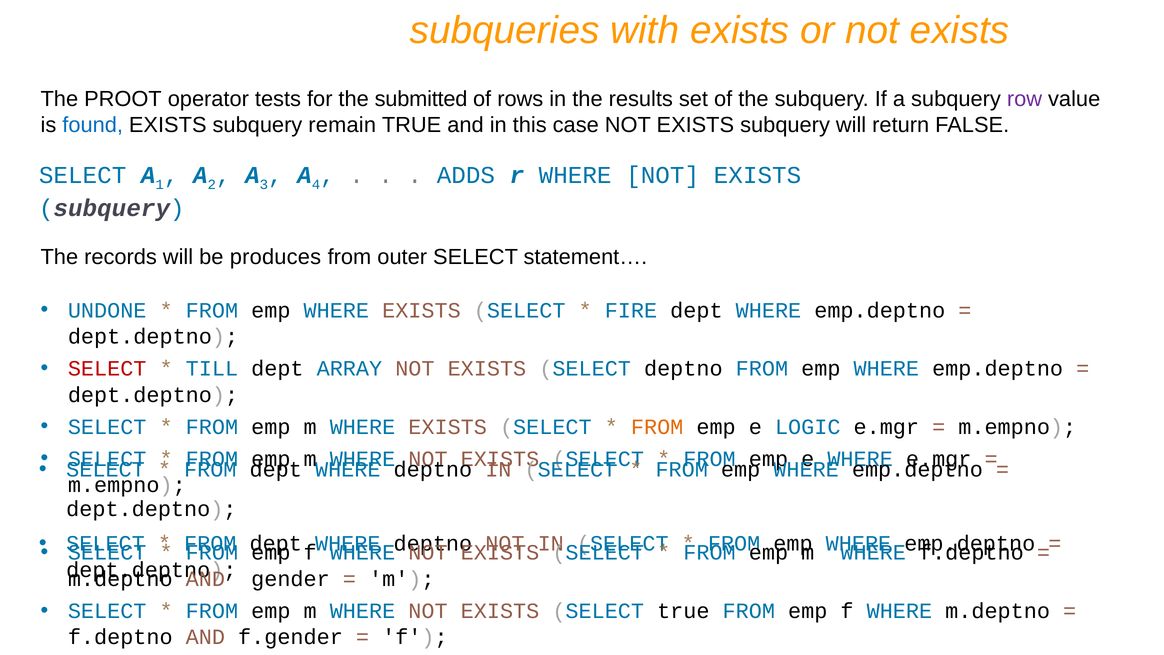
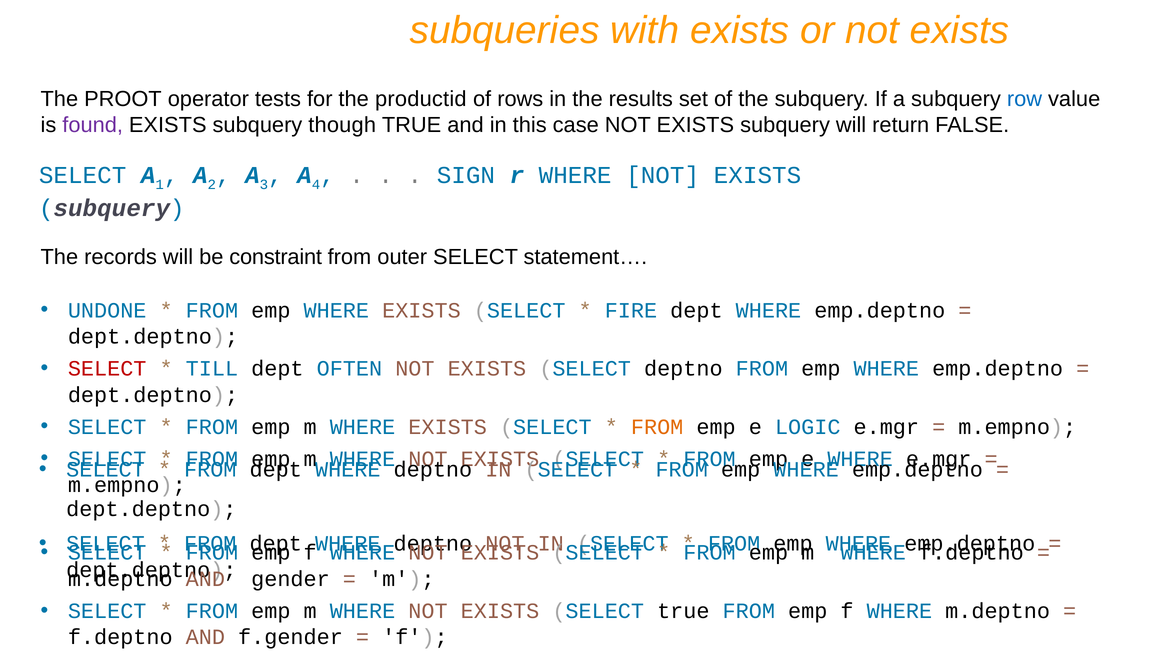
submitted: submitted -> productid (421, 99)
row colour: purple -> blue (1024, 99)
found colour: blue -> purple (93, 125)
remain: remain -> though (342, 125)
ADDS: ADDS -> SIGN (466, 175)
produces: produces -> constraint (276, 257)
ARRAY: ARRAY -> OFTEN (349, 368)
